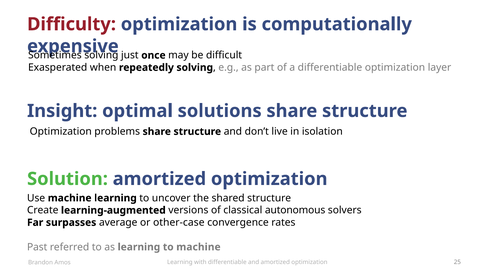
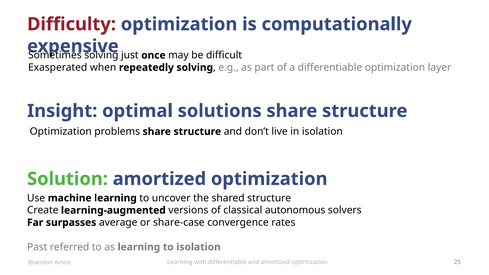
other-case: other-case -> share-case (179, 223)
to machine: machine -> isolation (199, 247)
